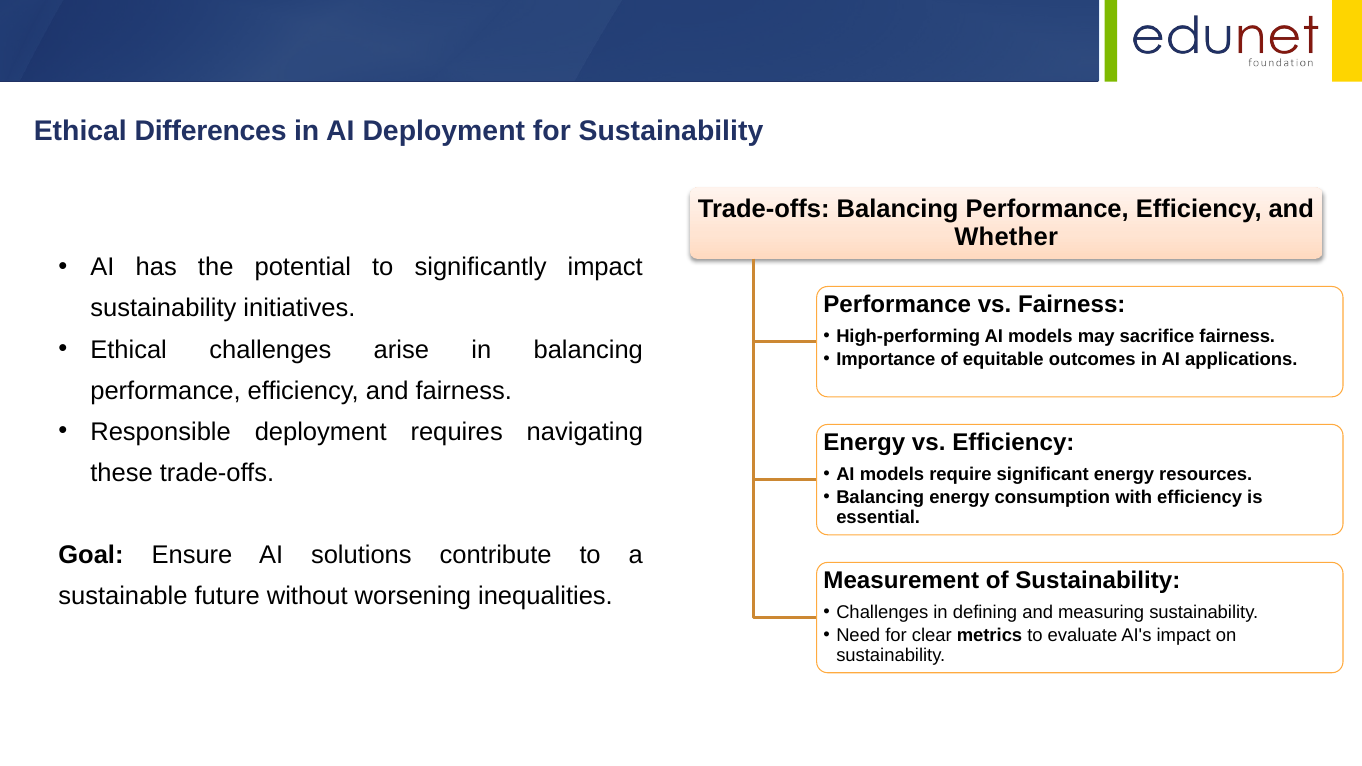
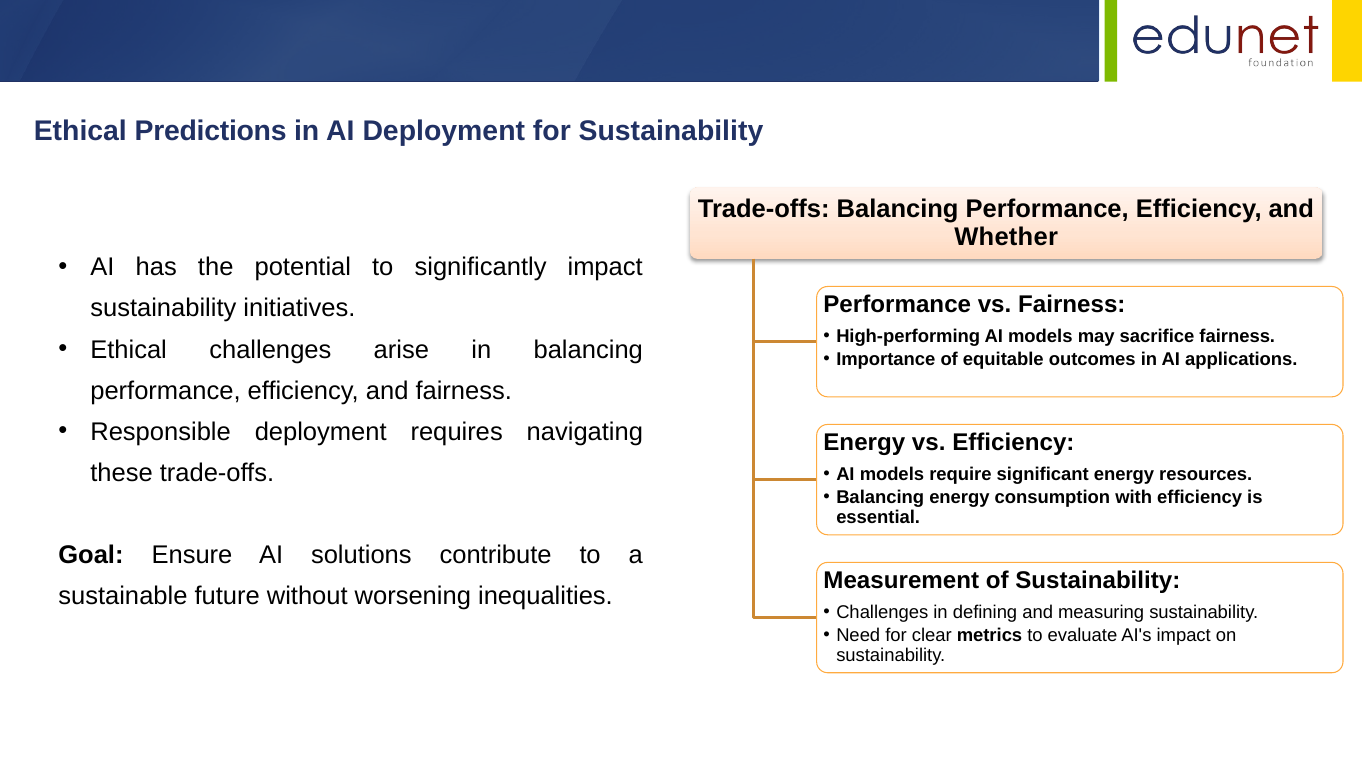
Differences: Differences -> Predictions (211, 132)
